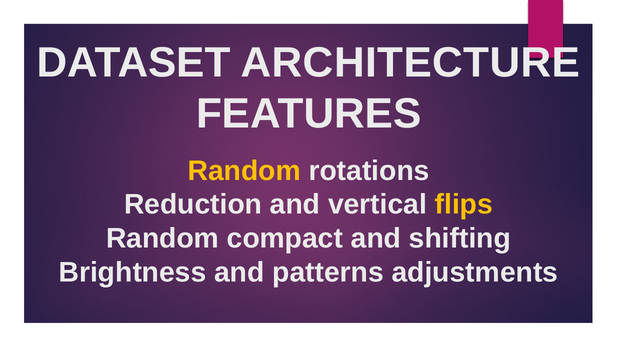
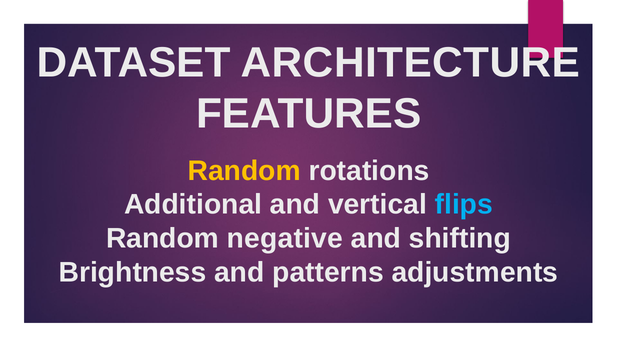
Reduction: Reduction -> Additional (193, 205)
flips colour: yellow -> light blue (464, 205)
compact: compact -> negative (285, 239)
